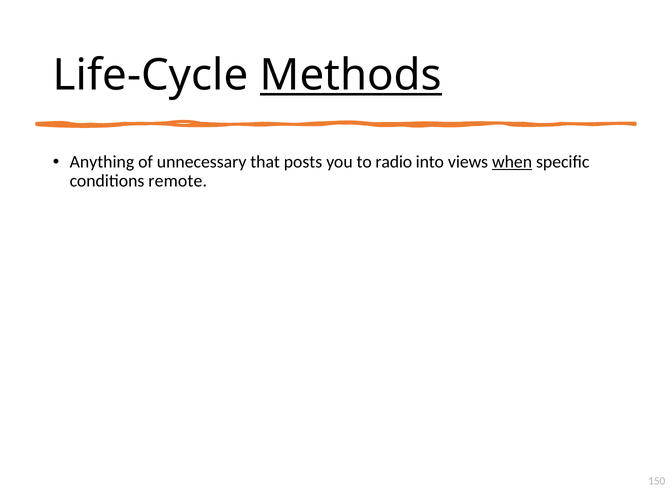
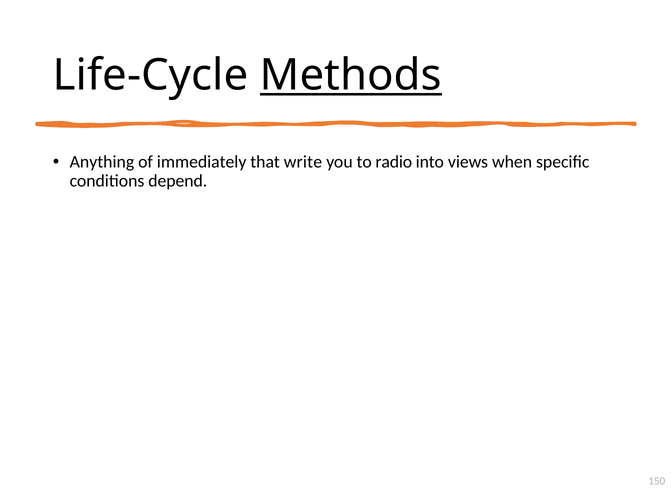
unnecessary: unnecessary -> immediately (202, 162)
posts: posts -> write (303, 162)
when underline: present -> none (512, 162)
remote: remote -> depend (178, 181)
